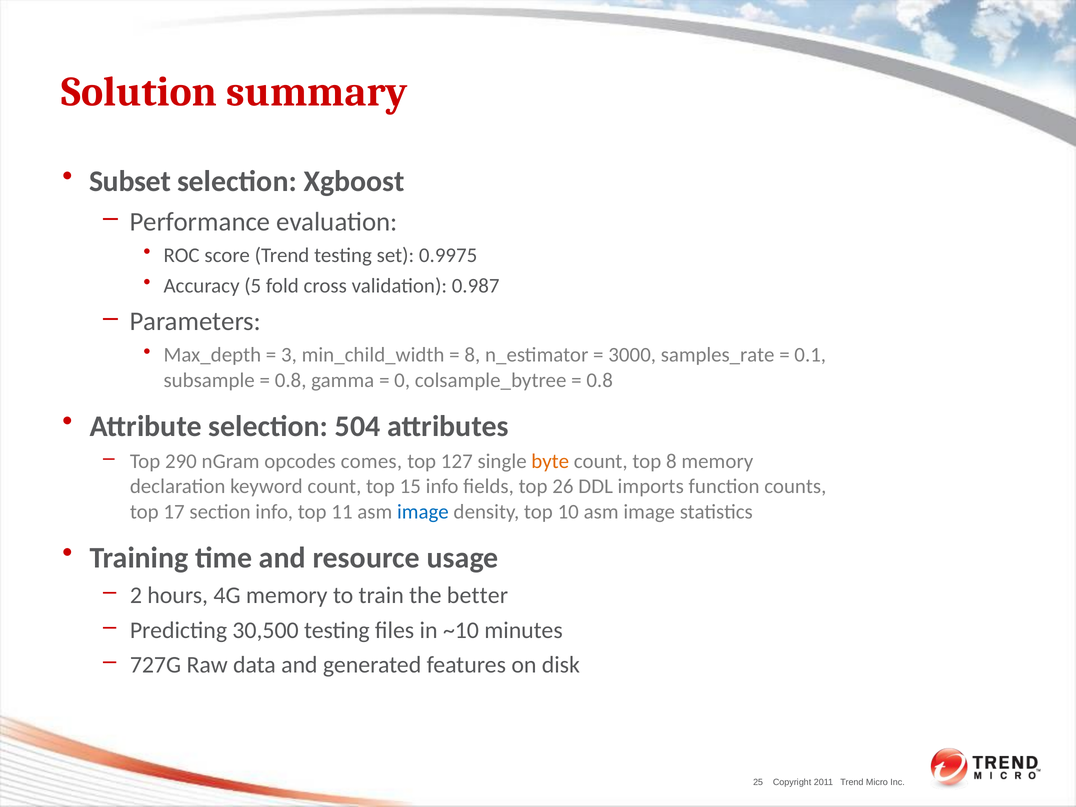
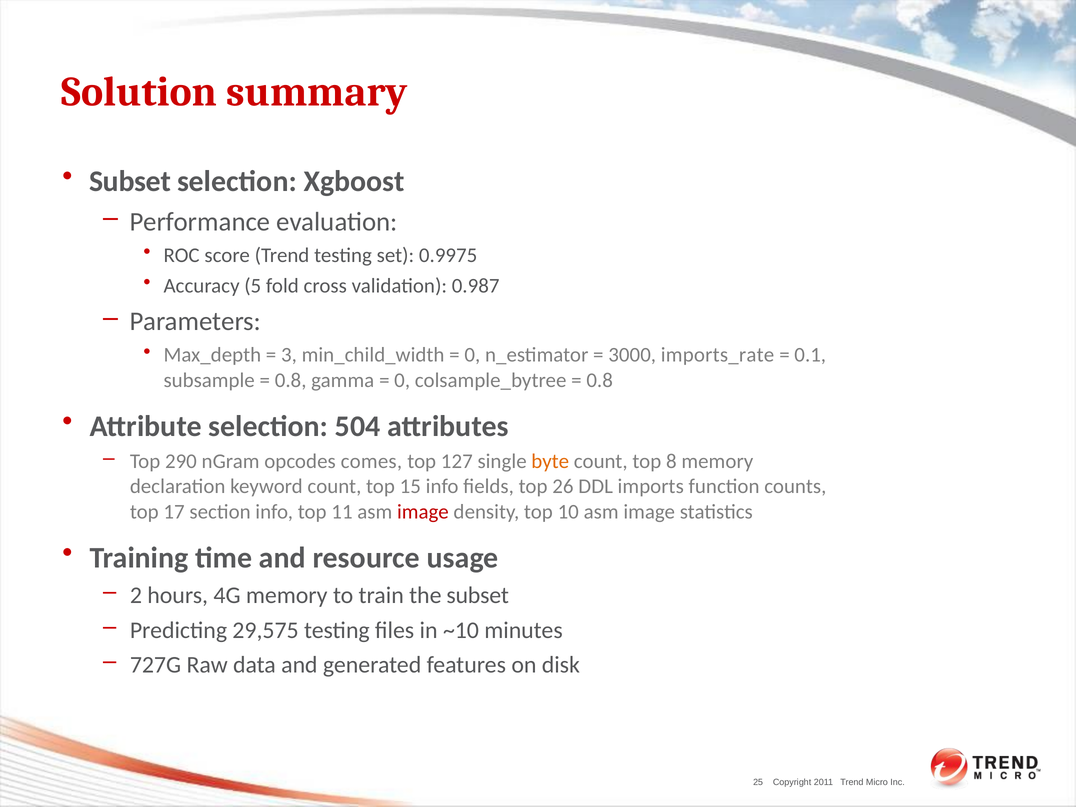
8: 8 -> 0 (472, 355)
samples_rate: samples_rate -> imports_rate (718, 355)
image colour: blue -> red (423, 512)
the better: better -> subset (478, 596)
30,500: 30,500 -> 29,575 (266, 630)
